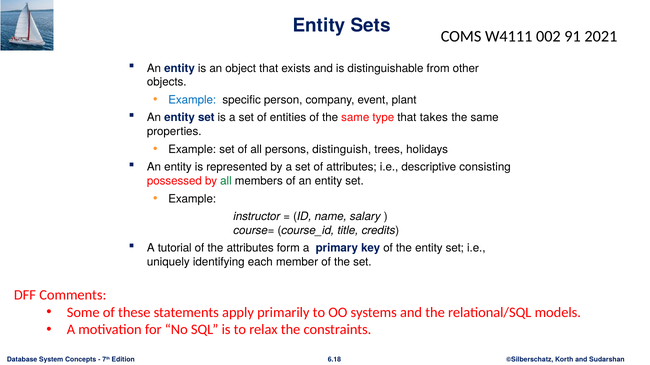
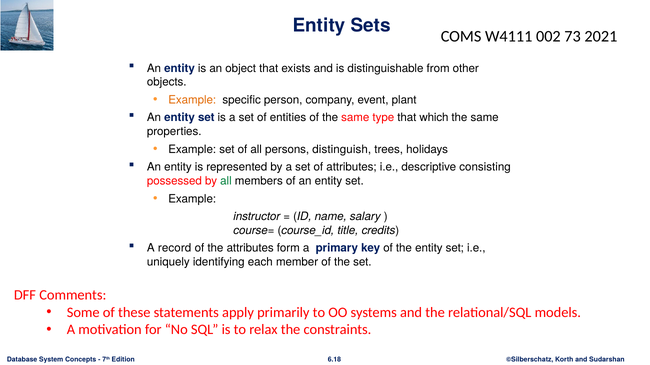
91: 91 -> 73 (573, 37)
Example colour: blue -> orange (192, 100)
takes: takes -> which (434, 118)
tutorial: tutorial -> record (175, 249)
